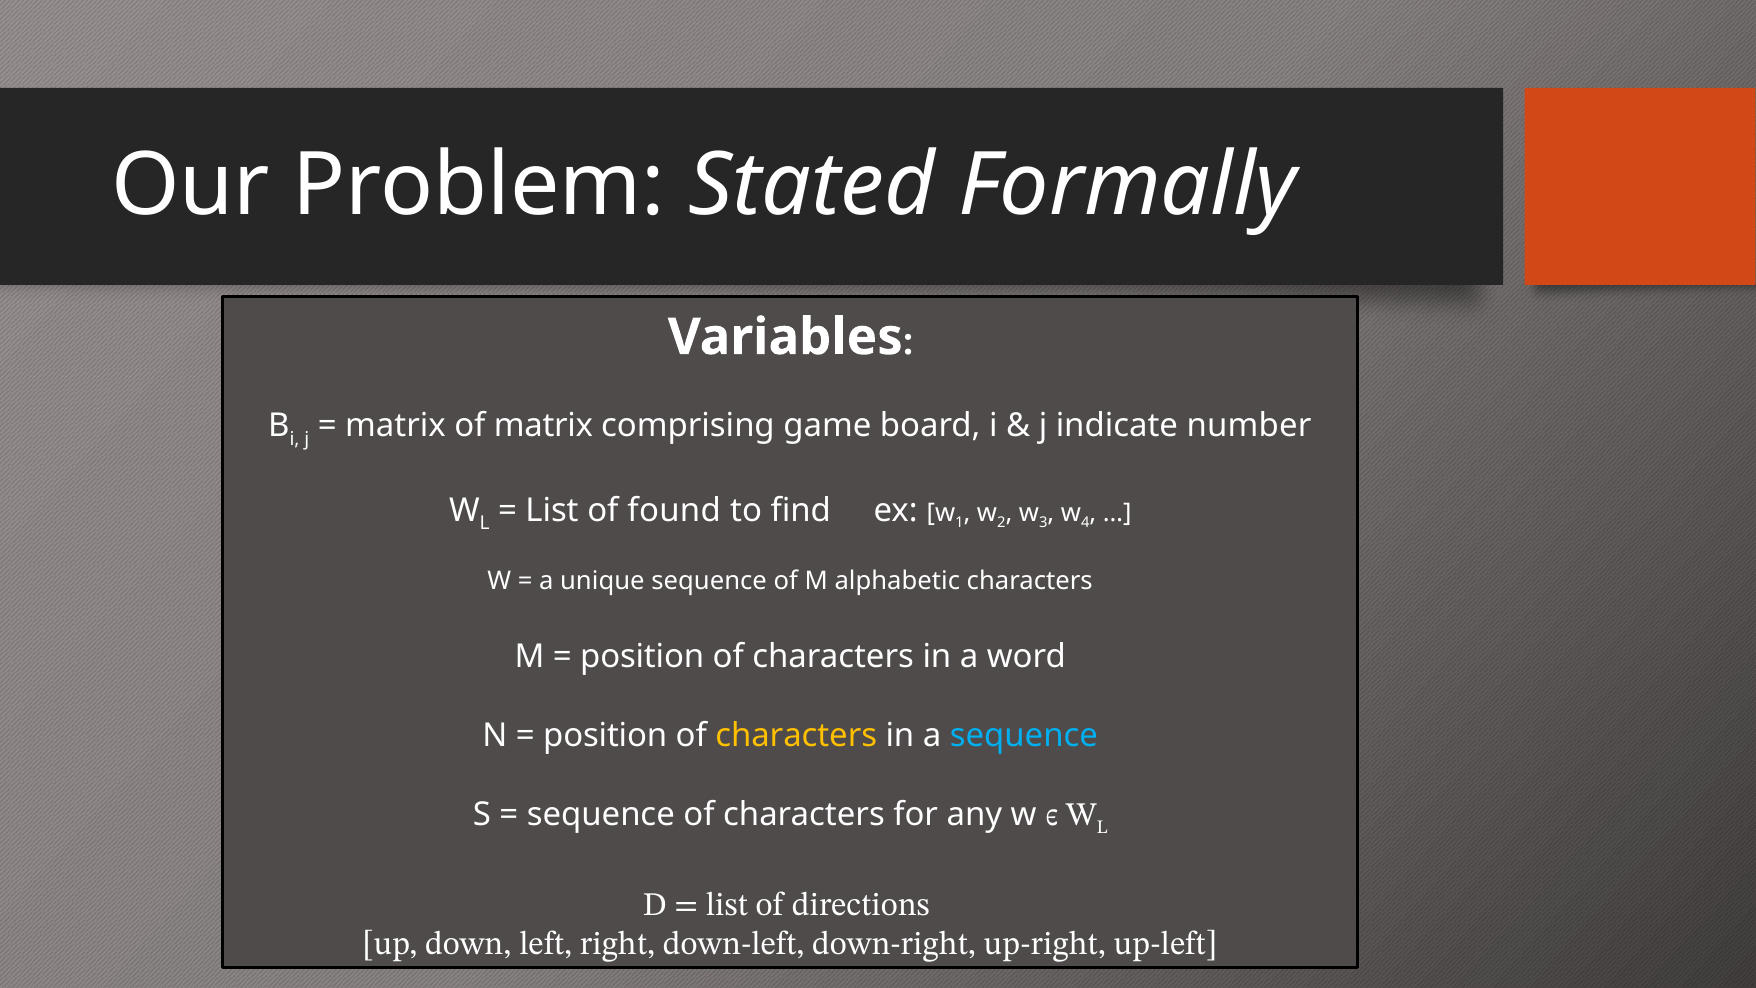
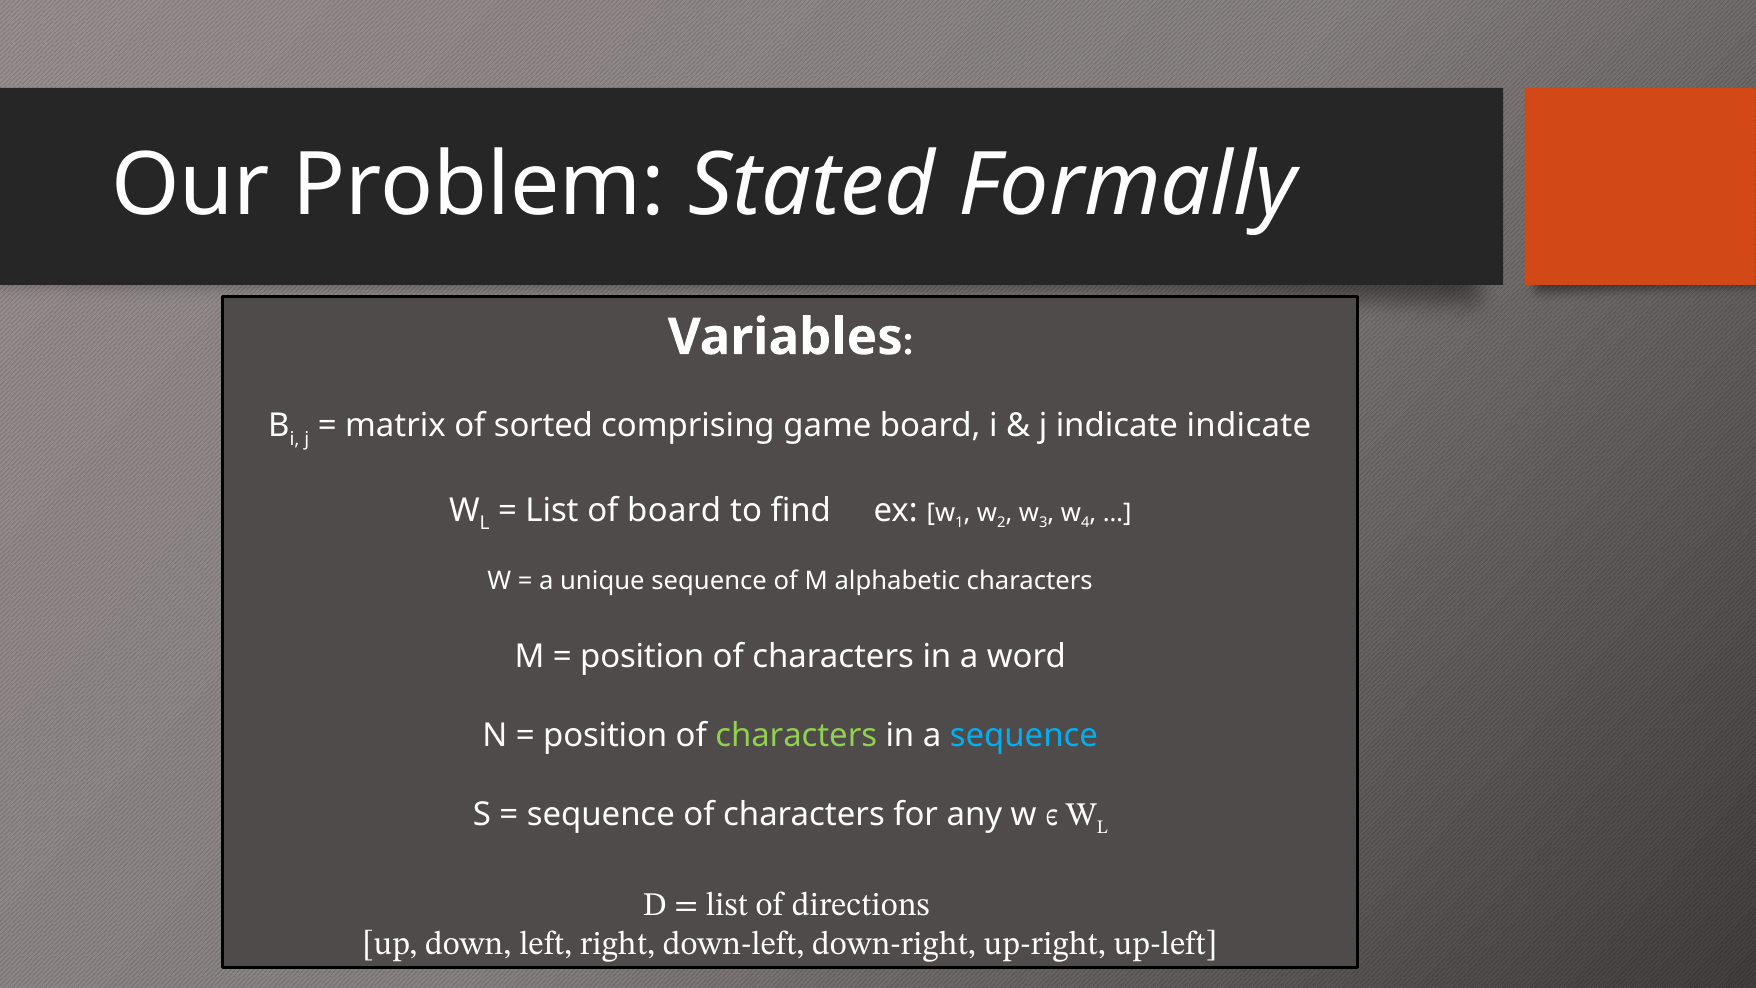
of matrix: matrix -> sorted (543, 426)
indicate number: number -> indicate (1249, 426)
of found: found -> board (674, 510)
characters colour: yellow -> light green (796, 735)
